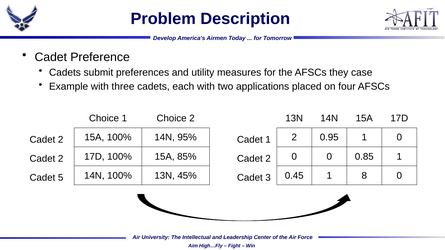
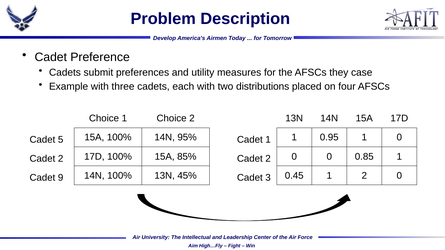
applications: applications -> distributions (263, 87)
2: 2 -> 5 (61, 140)
1 2: 2 -> 1 (294, 138)
5: 5 -> 9 (61, 178)
1 8: 8 -> 2 (364, 176)
